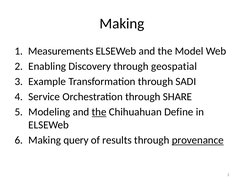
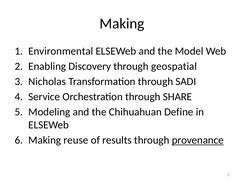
Measurements: Measurements -> Environmental (61, 51)
Example: Example -> Nicholas (47, 82)
the underline: present -> none (99, 112)
query: query -> reuse (76, 140)
